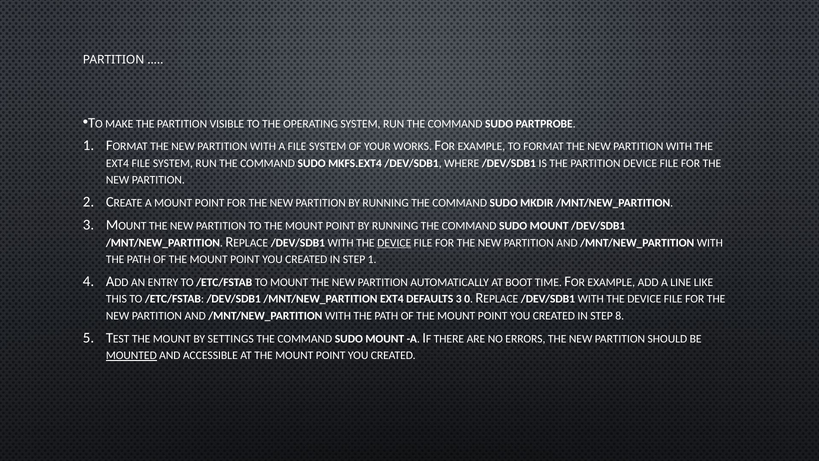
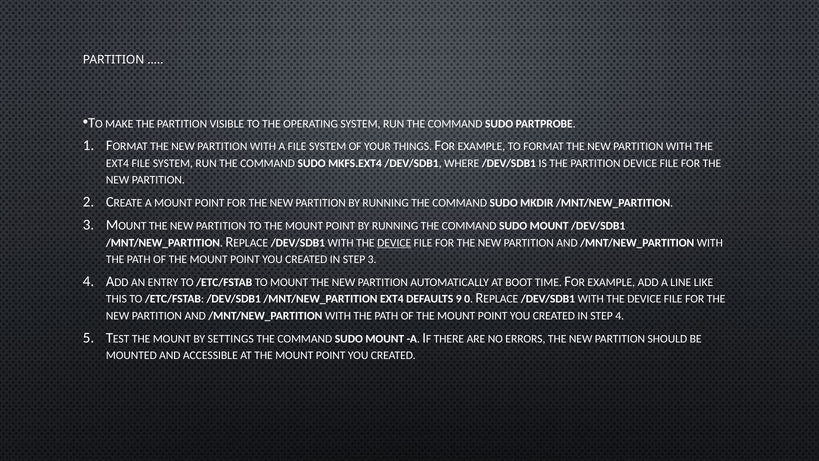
WORKS: WORKS -> THINGS (413, 147)
STEP 1: 1 -> 3 (372, 259)
DEFAULTS 3: 3 -> 9 (459, 299)
STEP 8: 8 -> 4 (620, 316)
MOUNTED underline: present -> none (131, 355)
